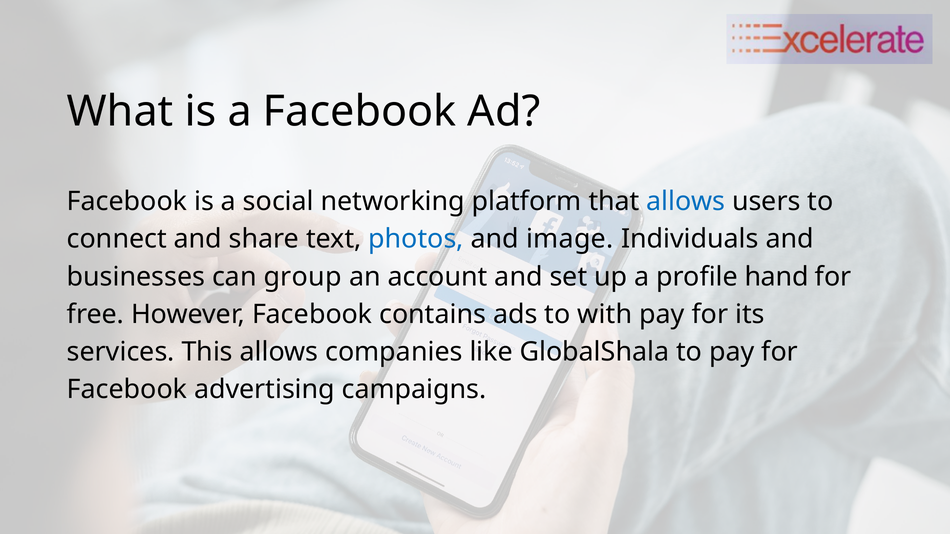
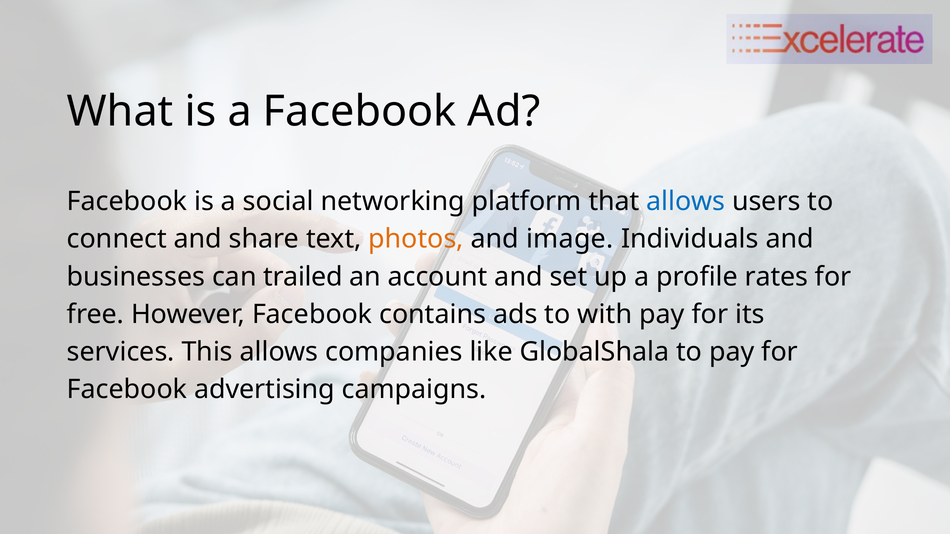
photos colour: blue -> orange (416, 239)
group: group -> trailed (303, 277)
hand: hand -> rates (777, 277)
